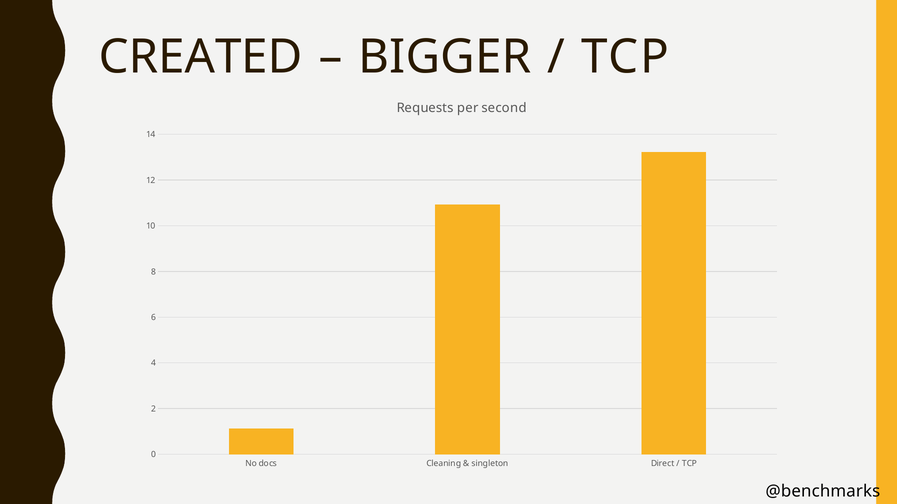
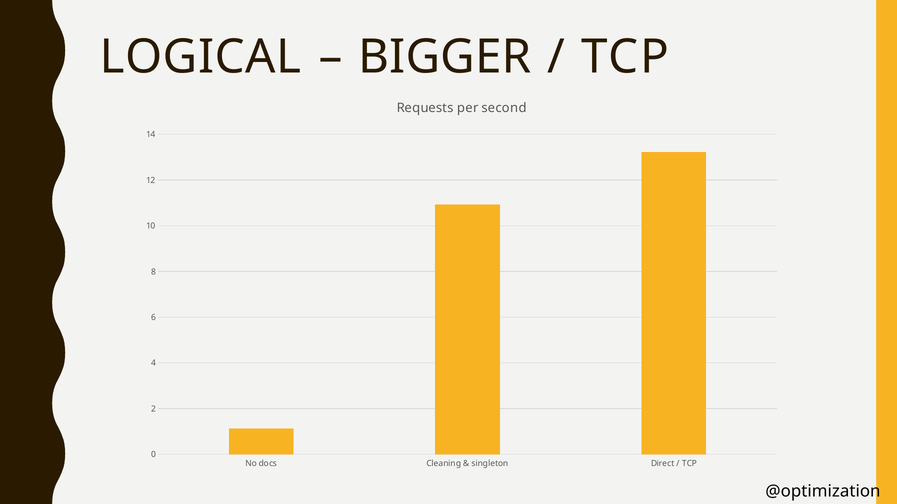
CREATED: CREATED -> LOGICAL (200, 57)
@benchmarks: @benchmarks -> @optimization (823, 492)
